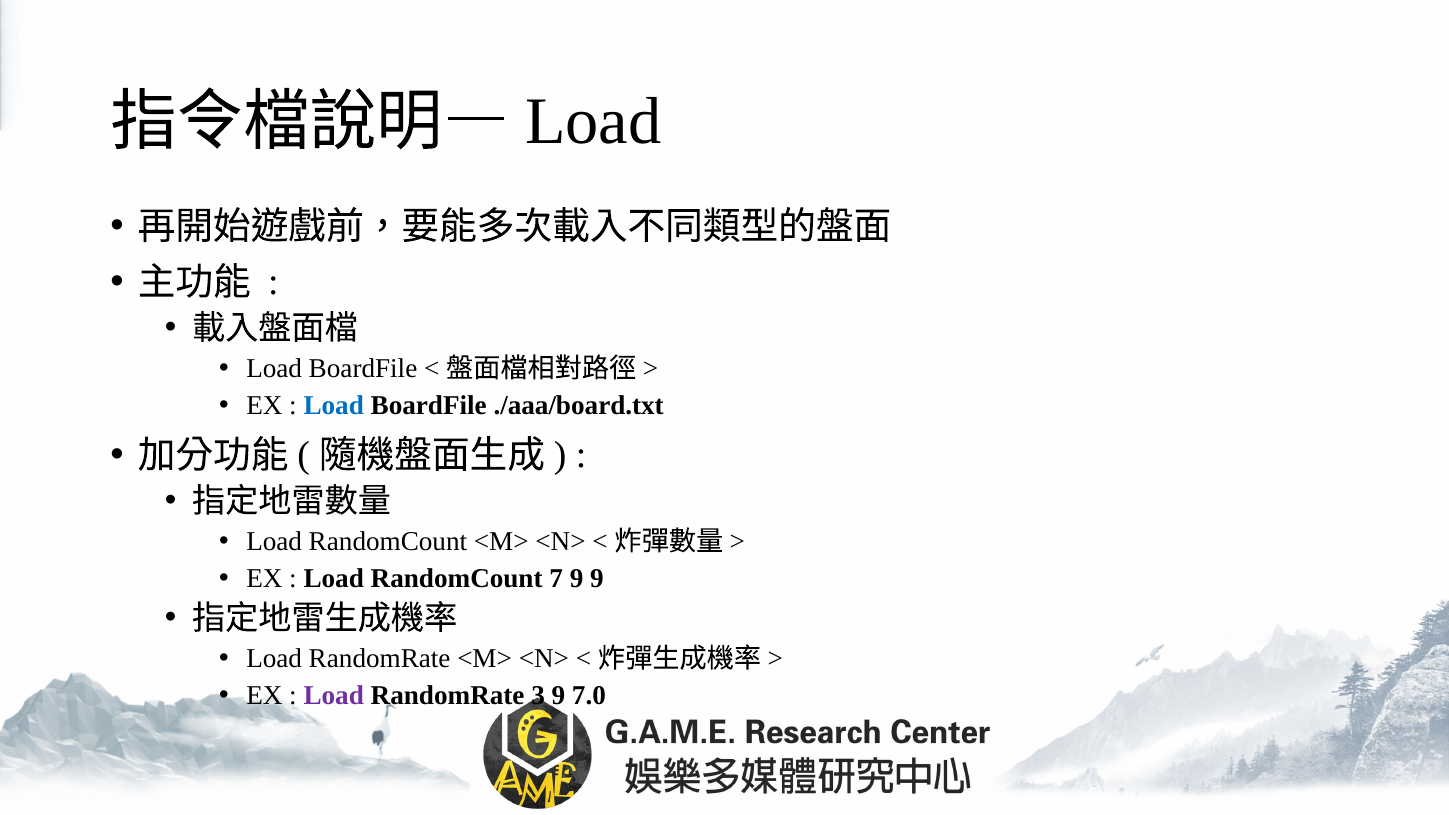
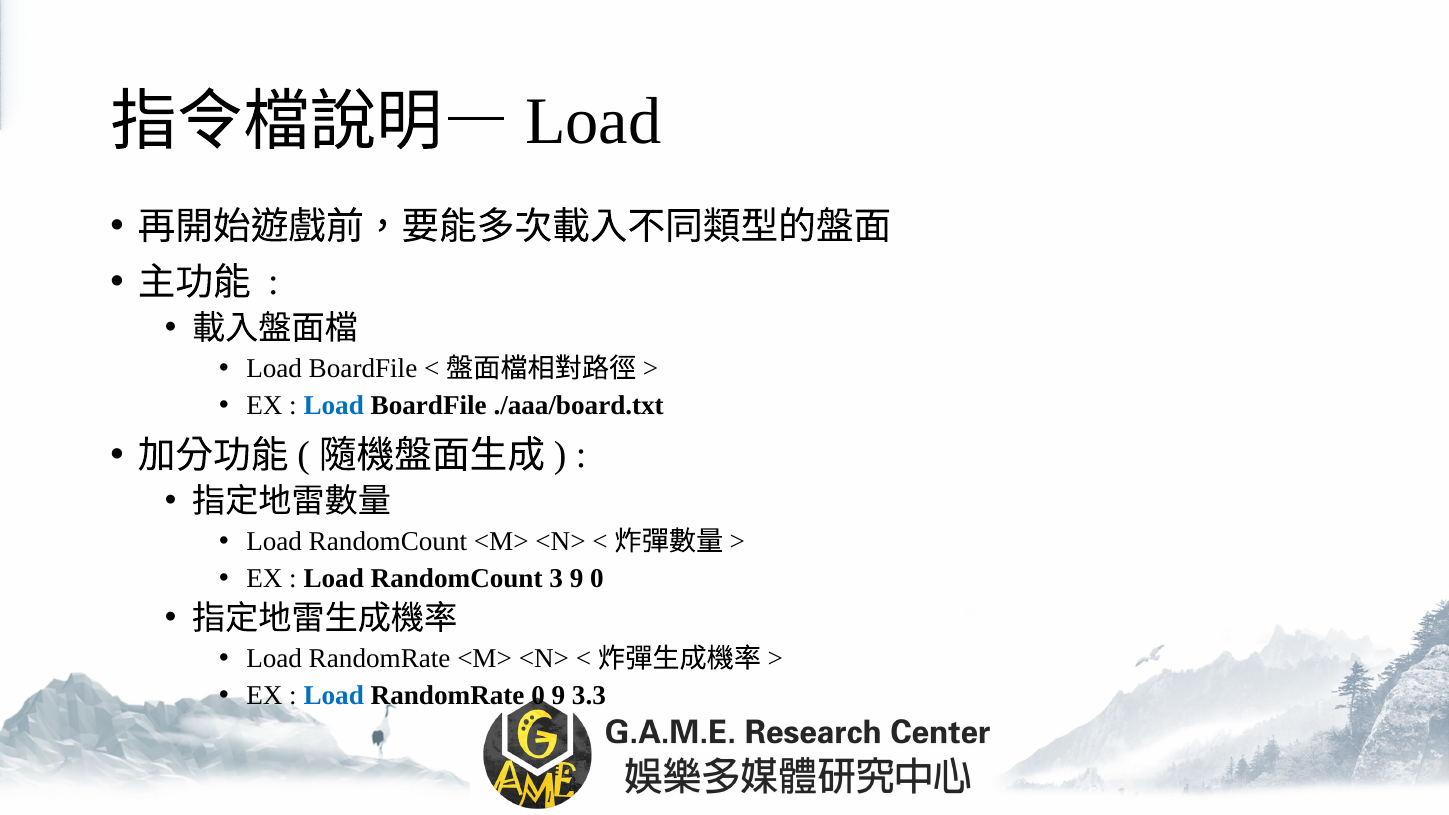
7: 7 -> 3 (556, 578)
9 9: 9 -> 0 (597, 578)
Load colour: purple -> blue (334, 695)
RandomRate 3: 3 -> 0 (538, 695)
7.0: 7.0 -> 3.3 (589, 695)
